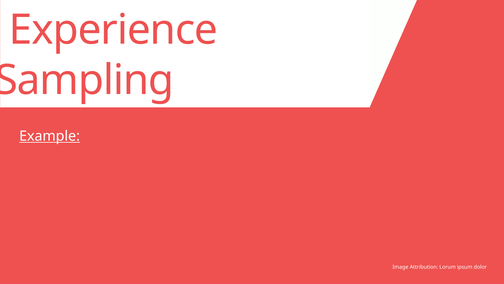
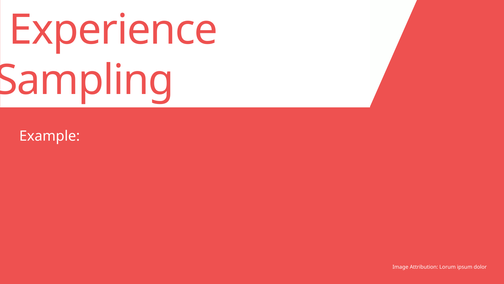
Example underline: present -> none (50, 136)
